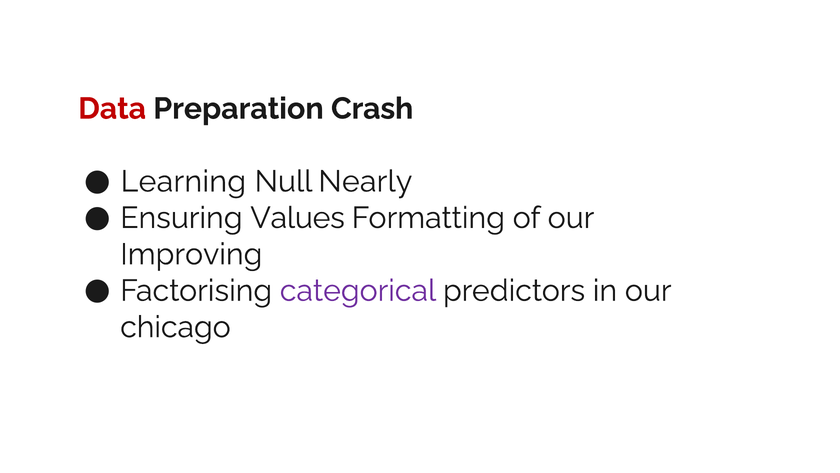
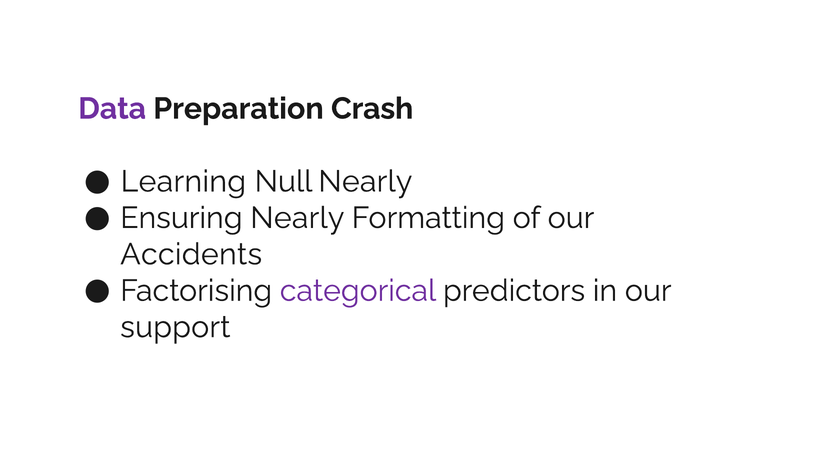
Data colour: red -> purple (112, 109)
Ensuring Values: Values -> Nearly (297, 218)
Improving: Improving -> Accidents (191, 254)
chicago: chicago -> support (175, 327)
